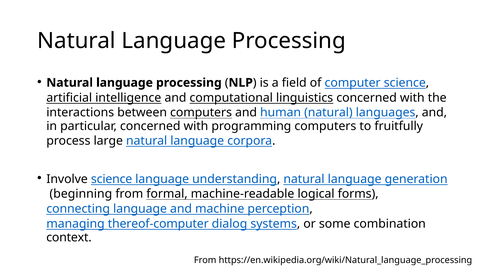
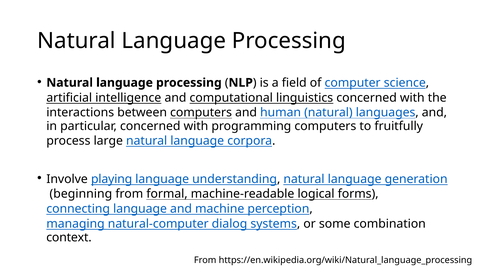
Involve science: science -> playing (112, 179)
thereof-computer: thereof-computer -> natural-computer (158, 224)
